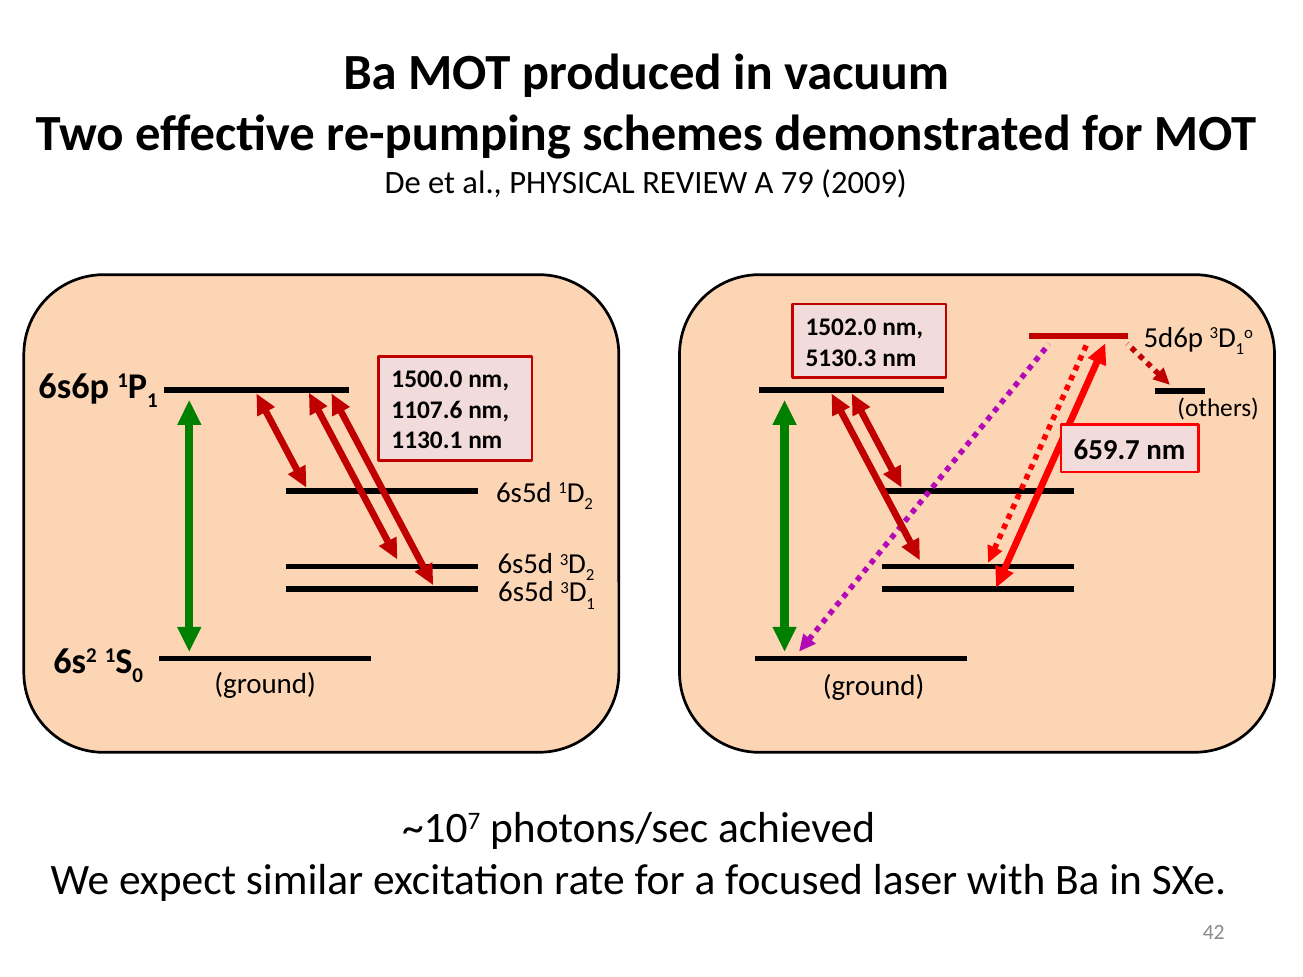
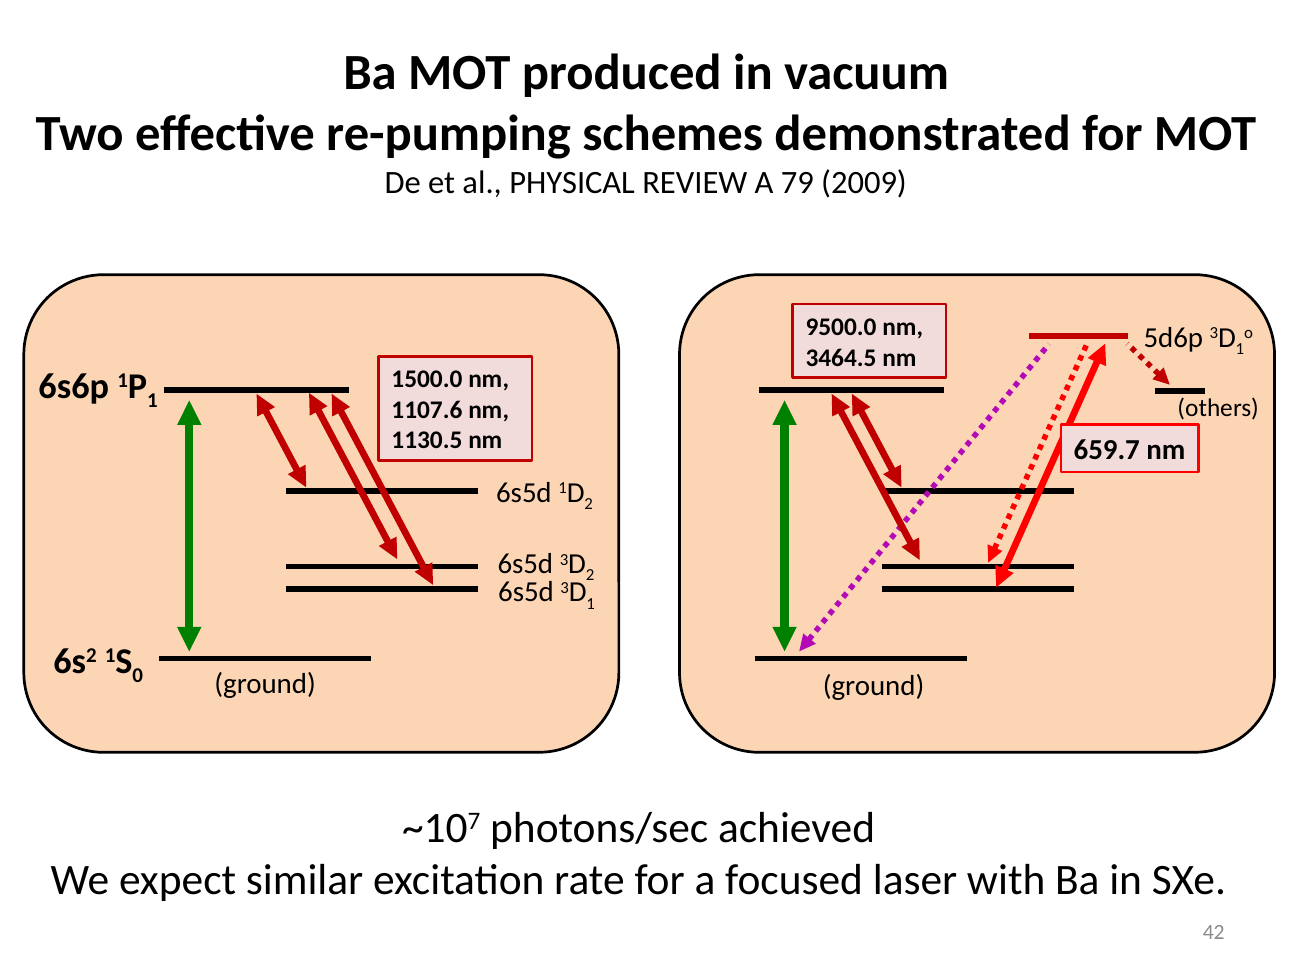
1502.0: 1502.0 -> 9500.0 (841, 327)
5130.3: 5130.3 -> 3464.5 (841, 358)
1130.1: 1130.1 -> 1130.5 (427, 441)
